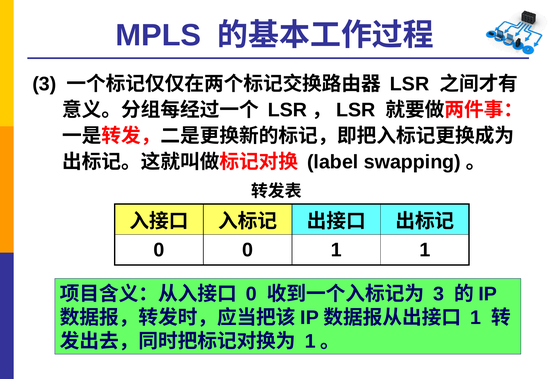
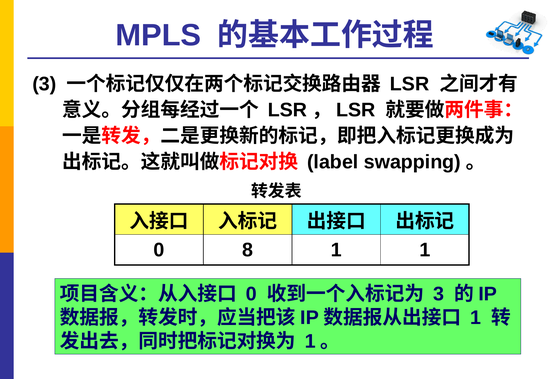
0 0: 0 -> 8 (248, 250)
